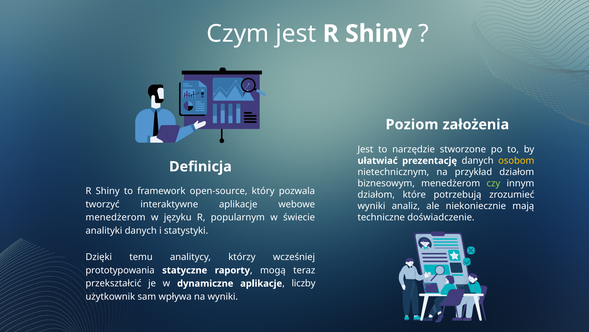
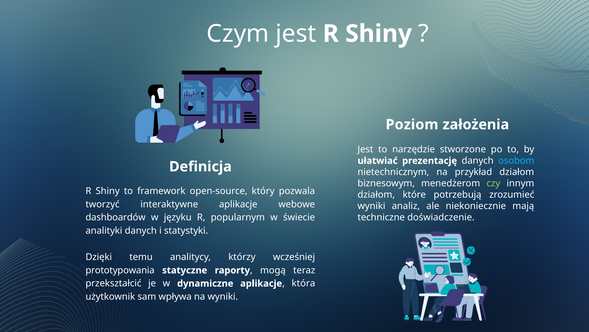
osobom colour: yellow -> light blue (516, 160)
menedżerom: menedżerom -> dashboardów (116, 217)
liczby: liczby -> która (303, 283)
